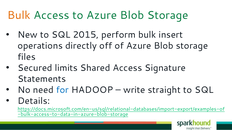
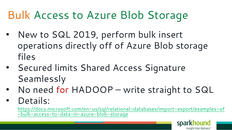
2015: 2015 -> 2019 (86, 35)
Statements: Statements -> Seamlessly (42, 79)
for colour: blue -> red (62, 90)
